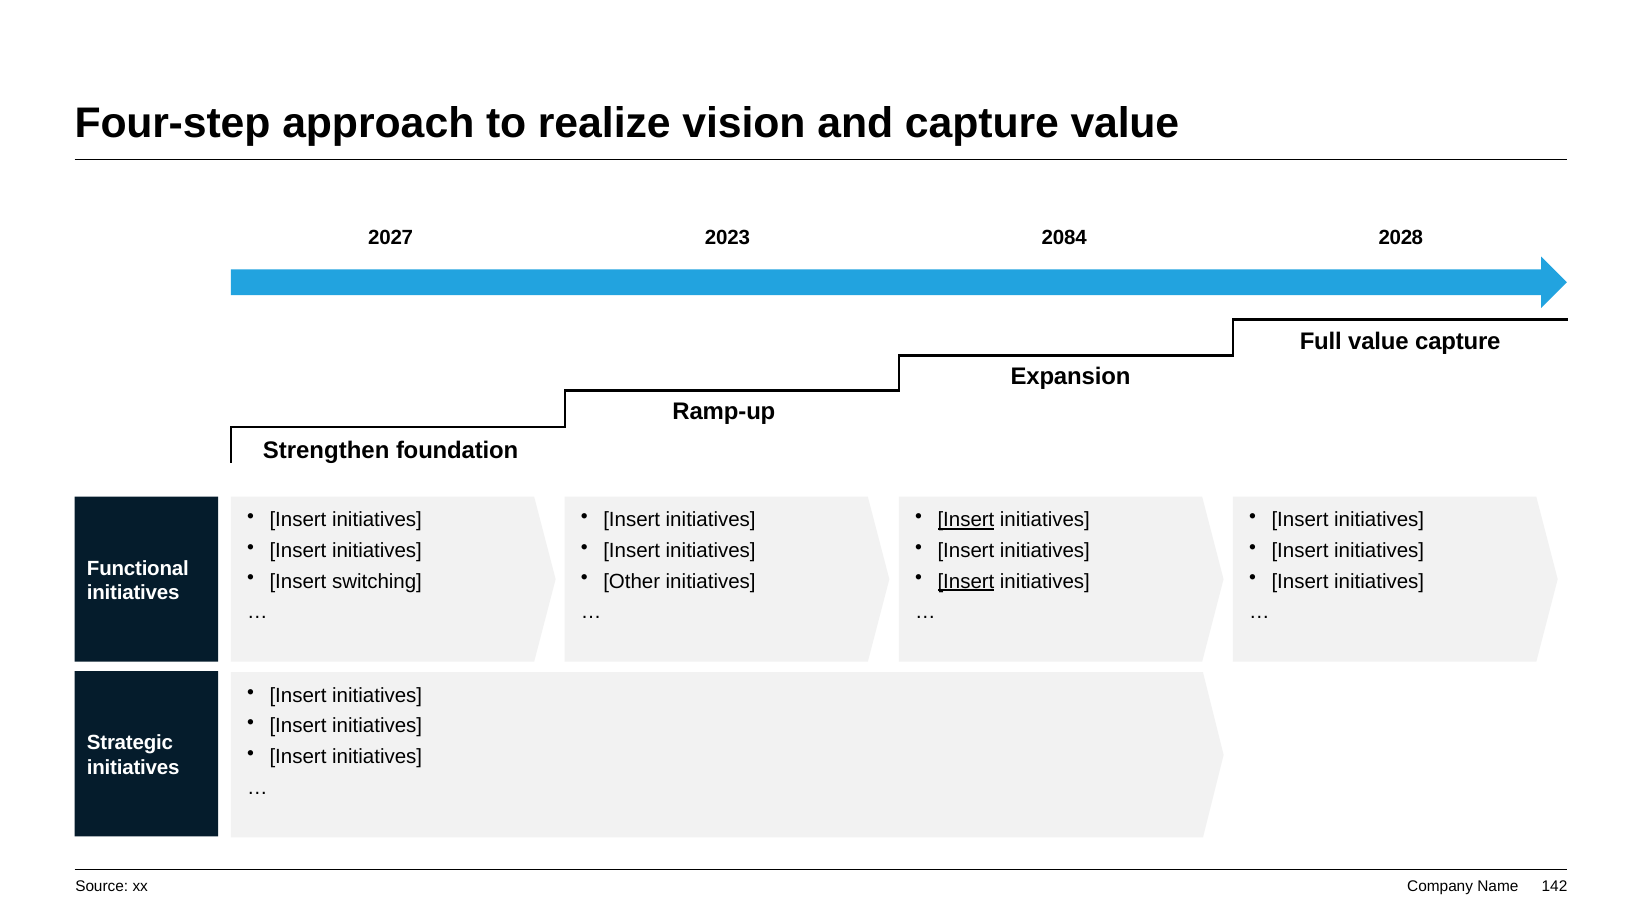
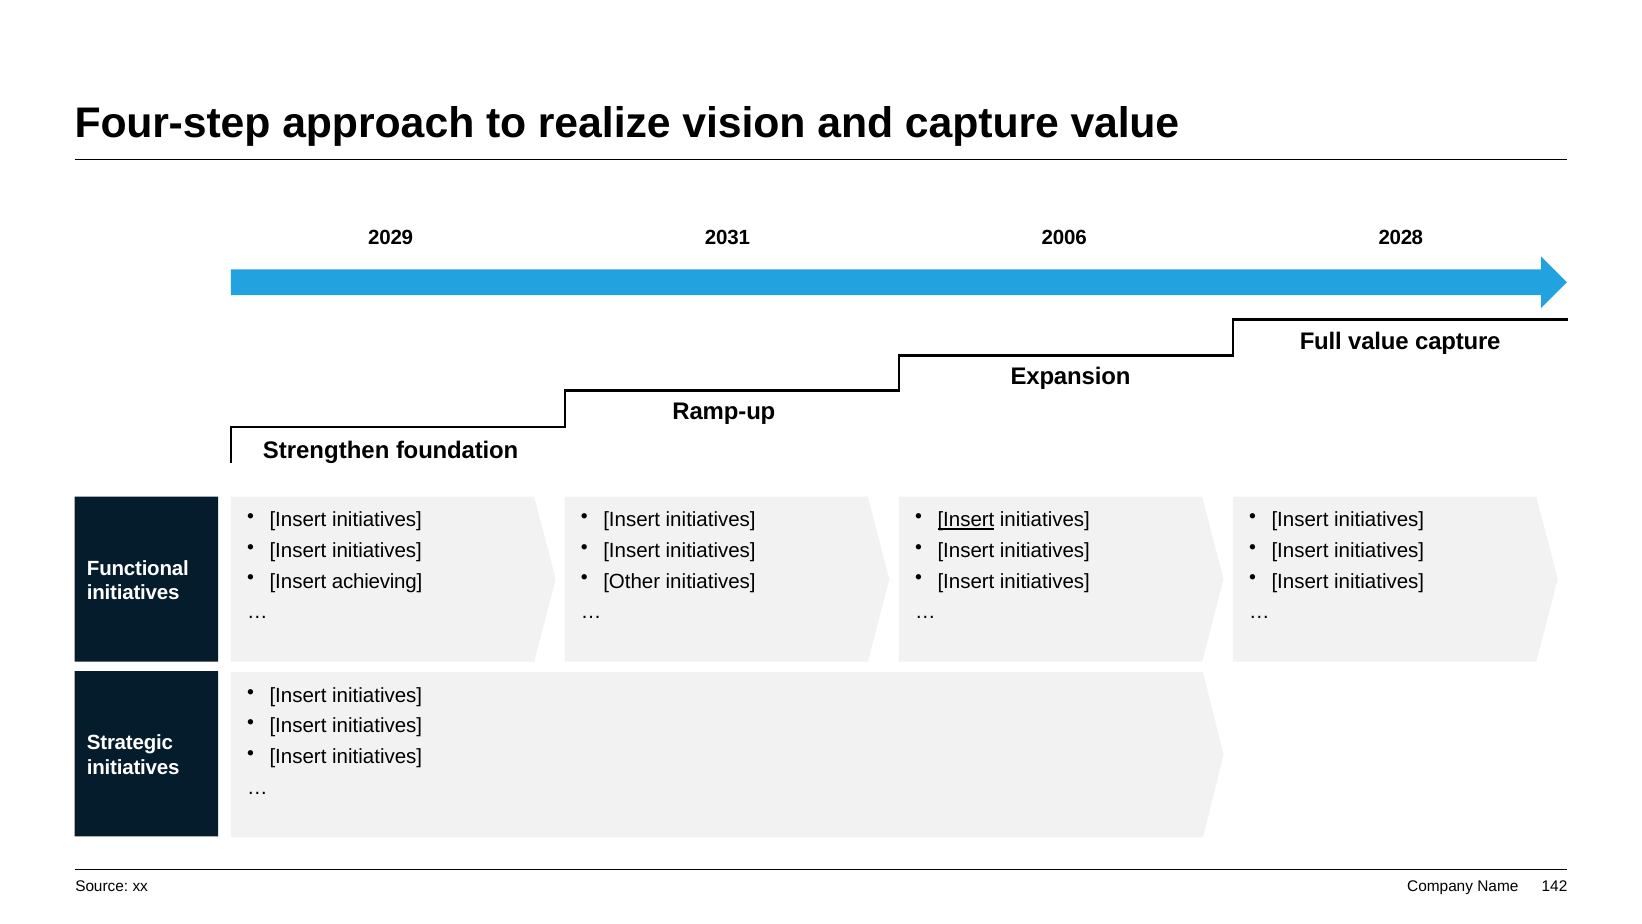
2027: 2027 -> 2029 (391, 238)
2023: 2023 -> 2031 (727, 238)
2084: 2084 -> 2006 (1064, 238)
switching: switching -> achieving (377, 581)
Insert underline: present -> none (966, 581)
